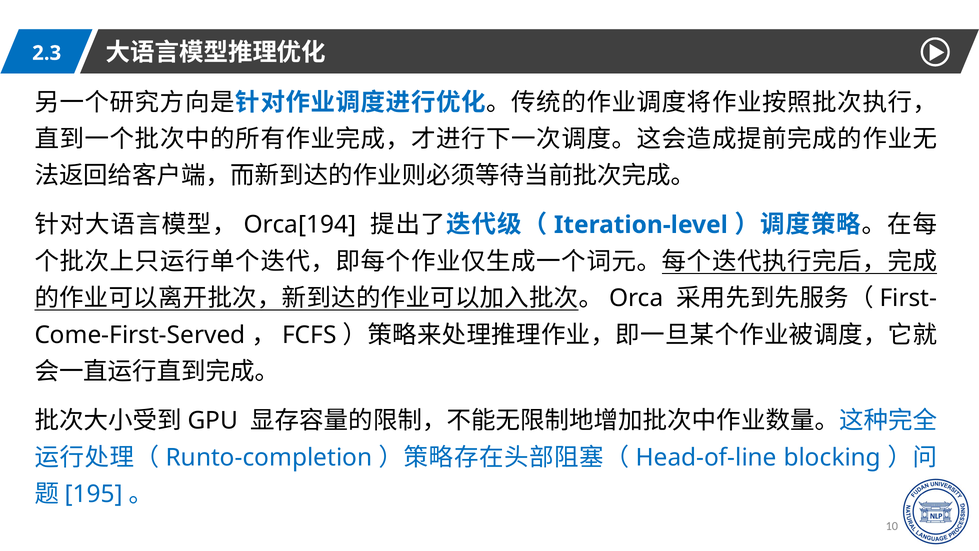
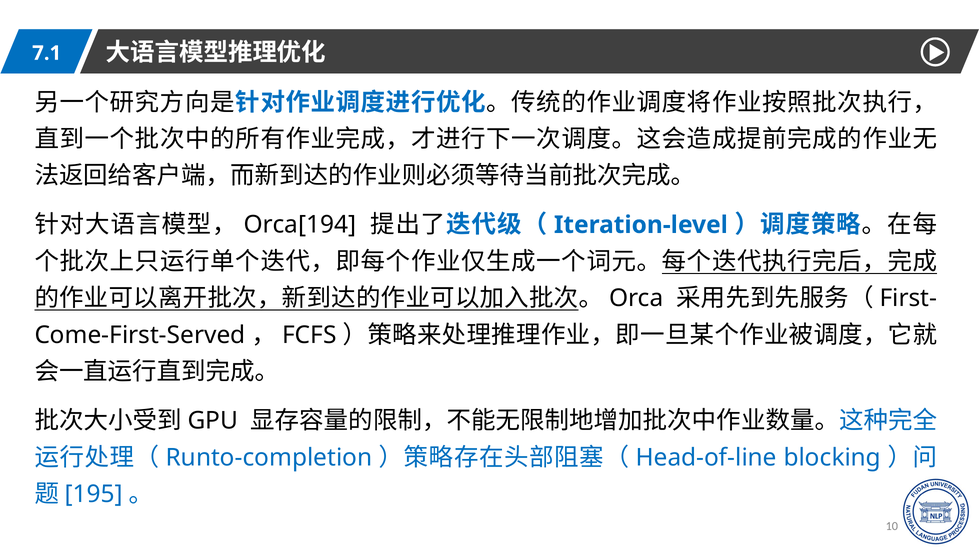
2.3: 2.3 -> 7.1 (47, 53)
